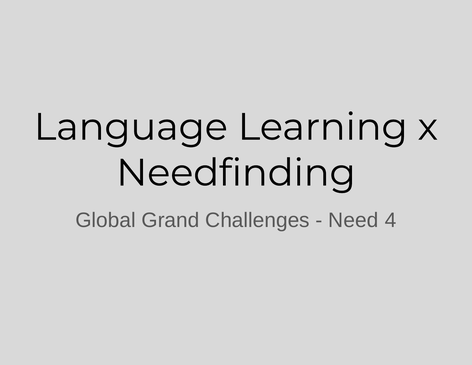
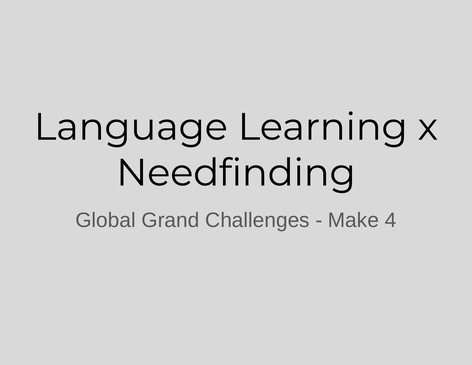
Need: Need -> Make (353, 220)
